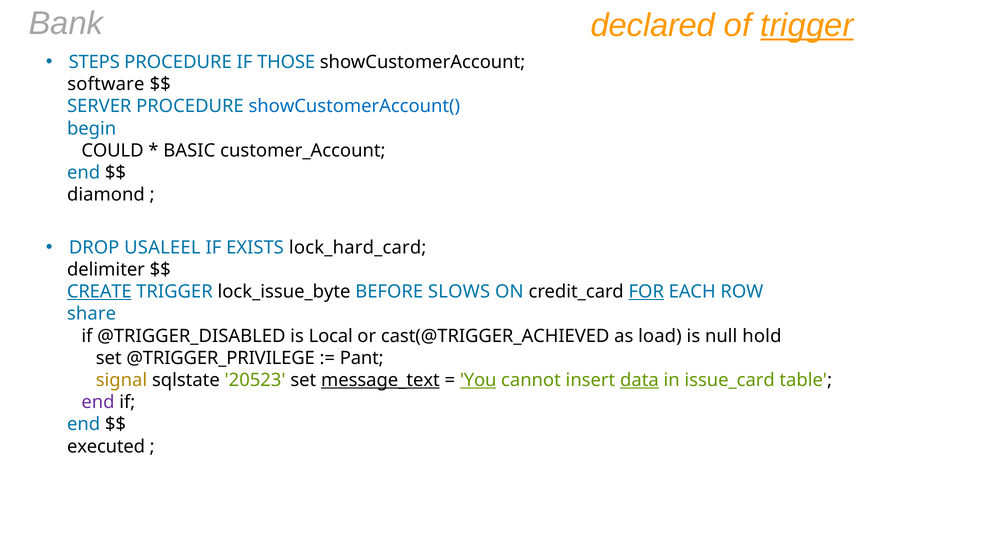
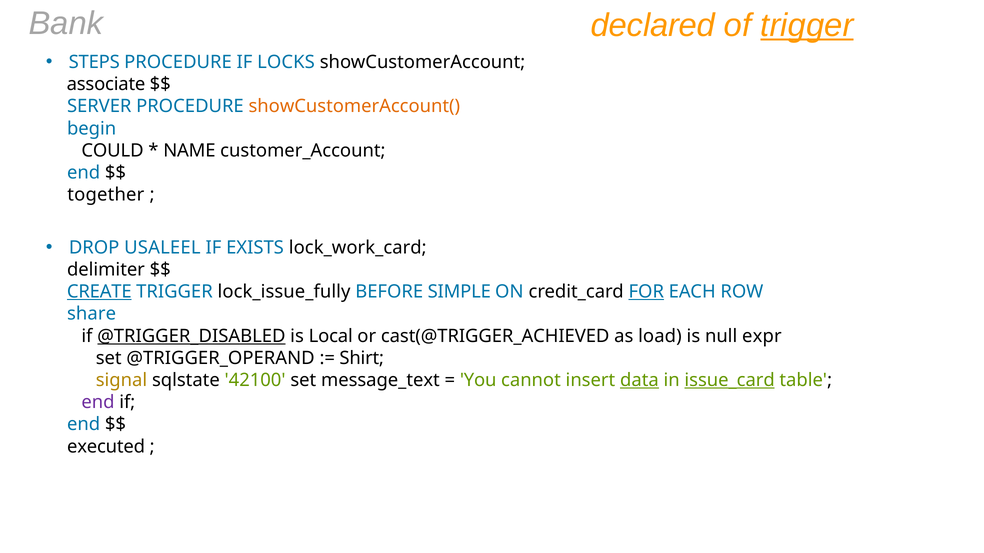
THOSE: THOSE -> LOCKS (286, 62)
software: software -> associate (106, 84)
showCustomerAccount( colour: blue -> orange (354, 106)
BASIC: BASIC -> NAME (189, 151)
diamond: diamond -> together (106, 195)
lock_hard_card: lock_hard_card -> lock_work_card (358, 248)
lock_issue_byte: lock_issue_byte -> lock_issue_fully (284, 292)
SLOWS: SLOWS -> SIMPLE (459, 292)
@TRIGGER_DISABLED underline: none -> present (191, 336)
hold: hold -> expr (762, 336)
@TRIGGER_PRIVILEGE: @TRIGGER_PRIVILEGE -> @TRIGGER_OPERAND (221, 358)
Pant: Pant -> Shirt (362, 358)
20523: 20523 -> 42100 (255, 381)
message_text underline: present -> none (380, 381)
You underline: present -> none (478, 381)
issue_card underline: none -> present (730, 381)
